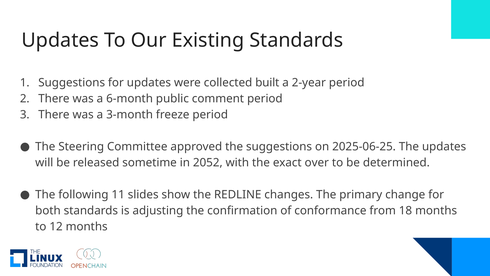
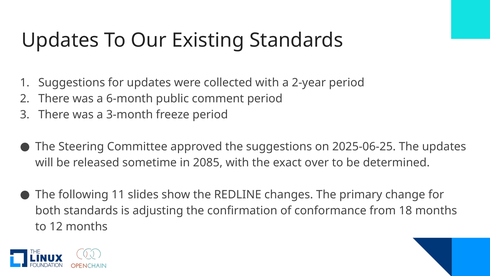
collected built: built -> with (267, 83)
2052: 2052 -> 2085 (208, 162)
